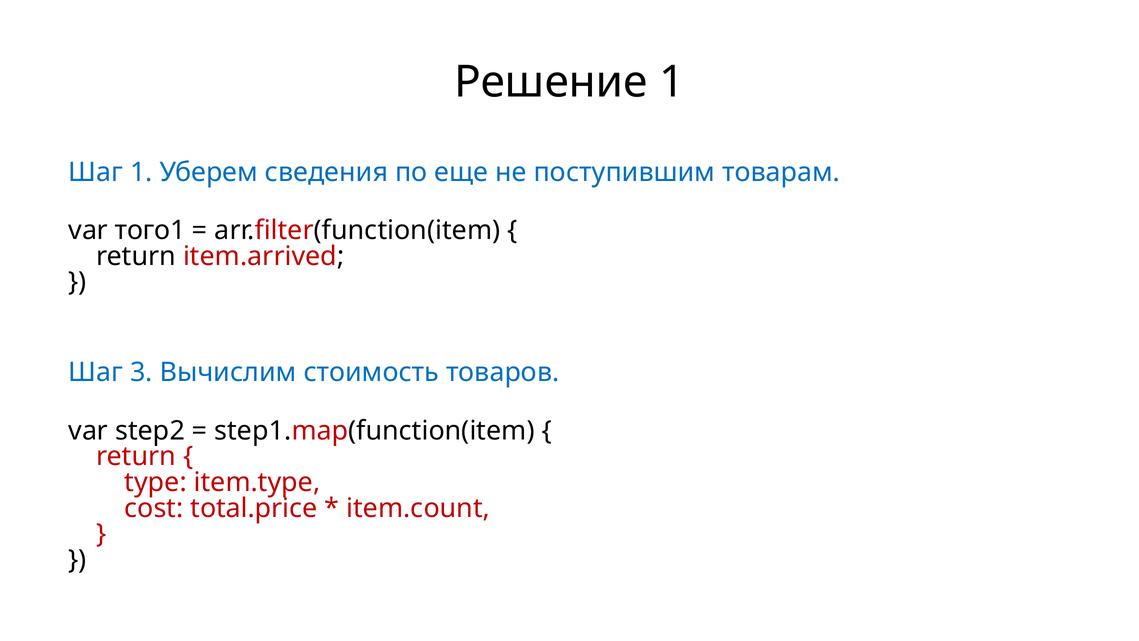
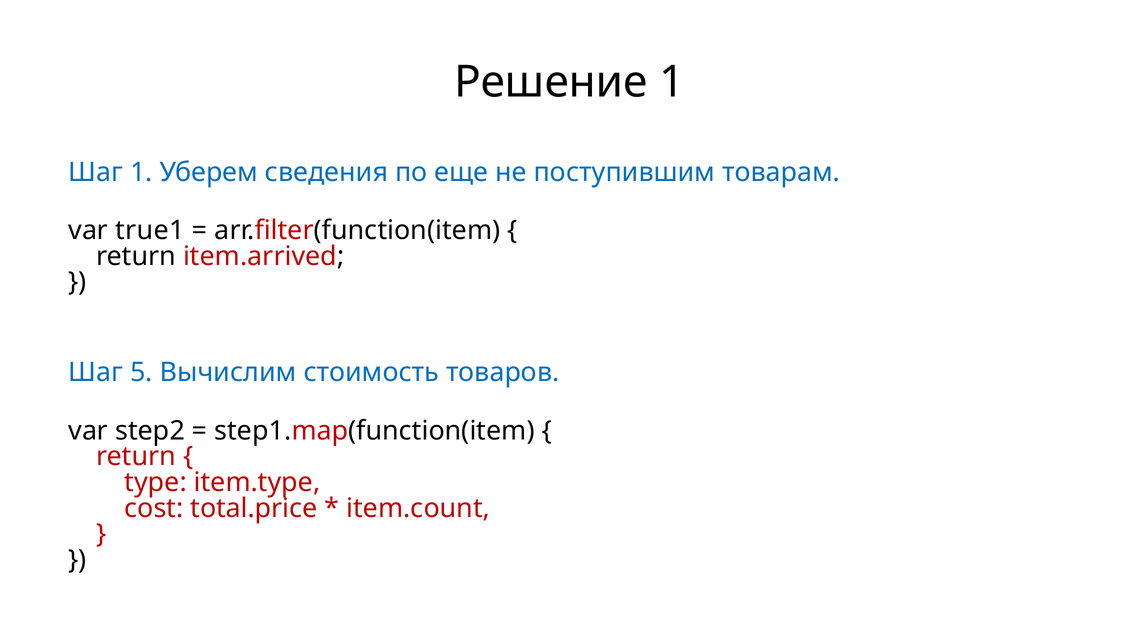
того1: того1 -> true1 (150, 230)
3: 3 -> 5 (141, 372)
